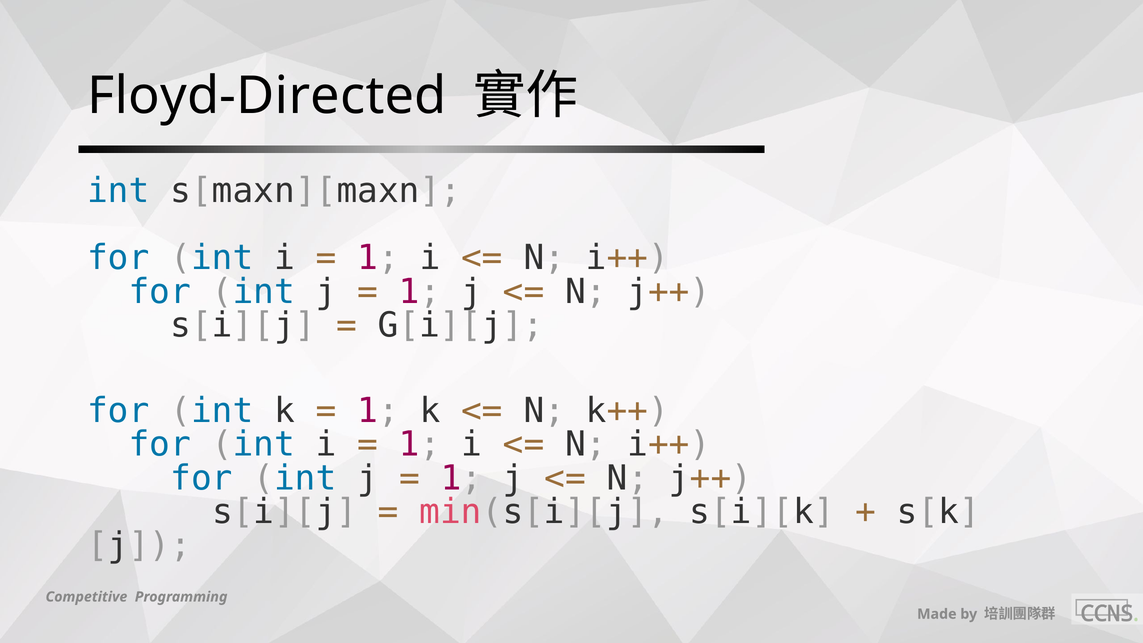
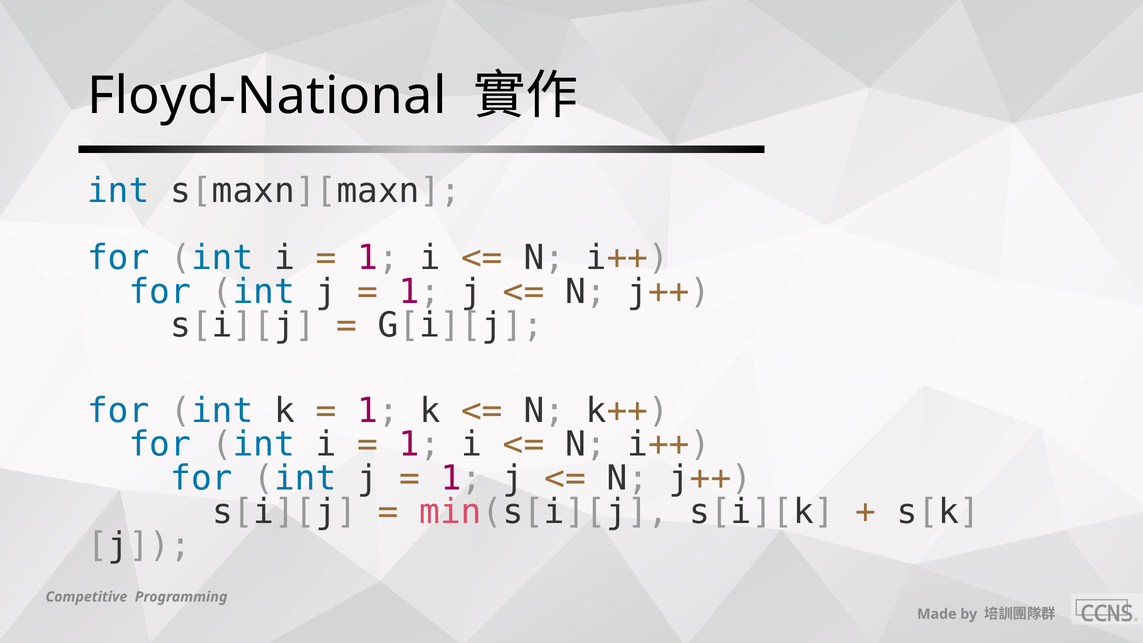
Floyd-Directed: Floyd-Directed -> Floyd-National (267, 96)
